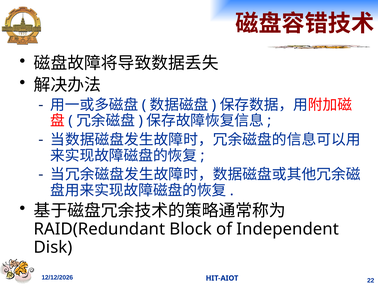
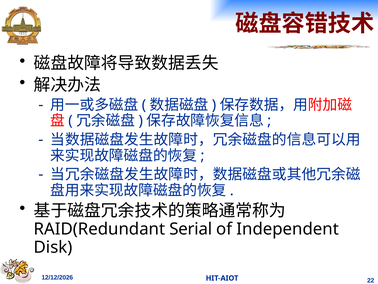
Block: Block -> Serial (191, 229)
